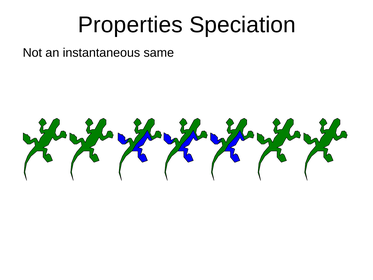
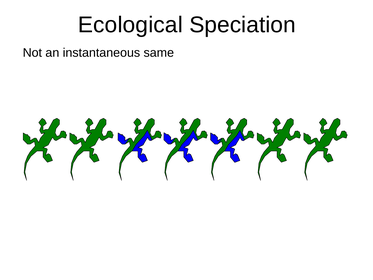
Properties: Properties -> Ecological (130, 25)
